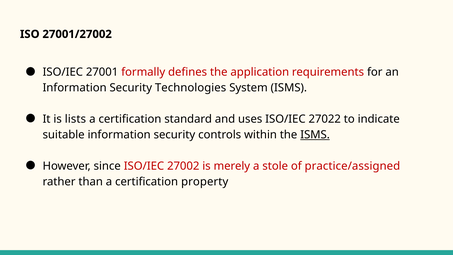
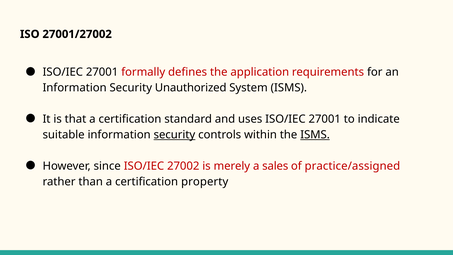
Technologies: Technologies -> Unauthorized (191, 88)
lists: lists -> that (75, 119)
uses ISO/IEC 27022: 27022 -> 27001 (325, 119)
security underline: none -> present (174, 135)
stole: stole -> sales (275, 166)
